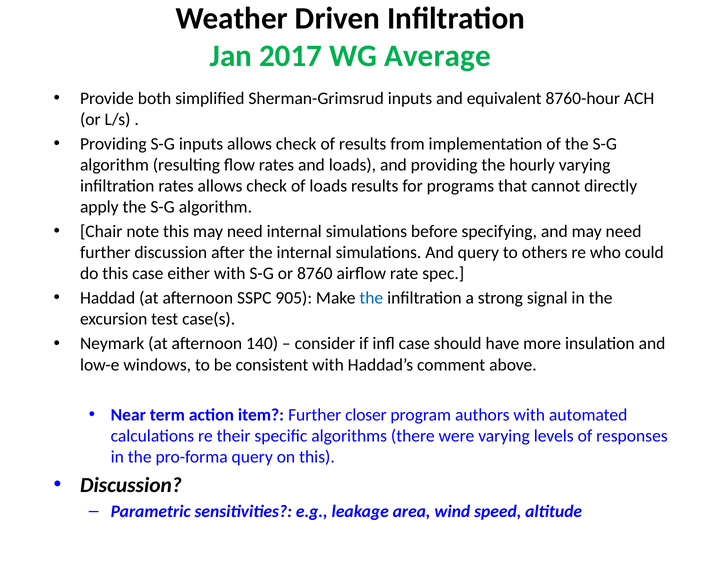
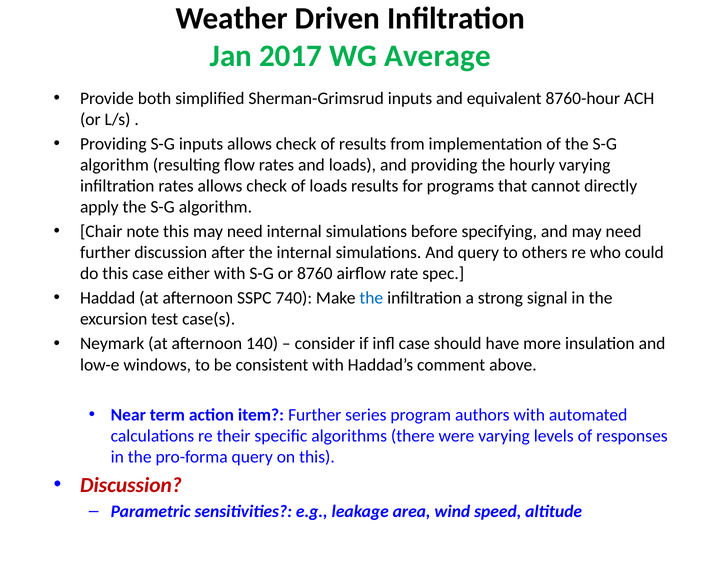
905: 905 -> 740 (294, 298)
closer: closer -> series (366, 415)
Discussion colour: black -> red (131, 485)
